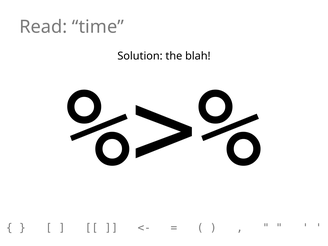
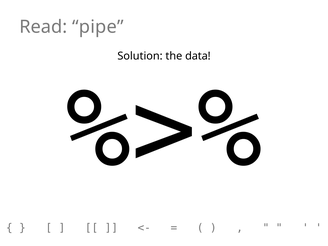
time: time -> pipe (98, 27)
blah: blah -> data (198, 56)
